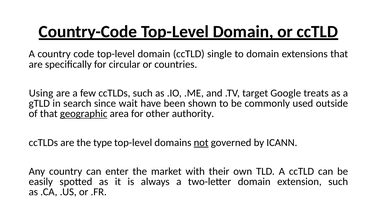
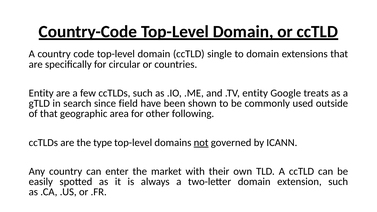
Using: Using -> Entity (41, 93)
.TV target: target -> entity (255, 93)
wait: wait -> field (128, 103)
geographic underline: present -> none (84, 114)
authority: authority -> following (193, 114)
